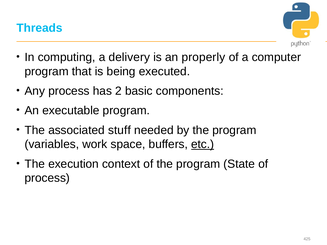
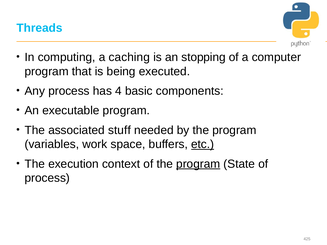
delivery: delivery -> caching (129, 57)
properly: properly -> stopping (204, 57)
2: 2 -> 4 (118, 91)
program underline: none -> present (198, 164)
